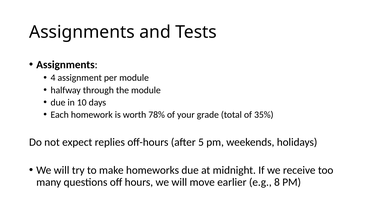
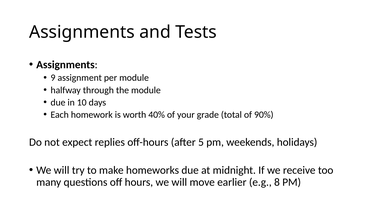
4: 4 -> 9 (53, 78)
78%: 78% -> 40% (157, 115)
35%: 35% -> 90% (264, 115)
